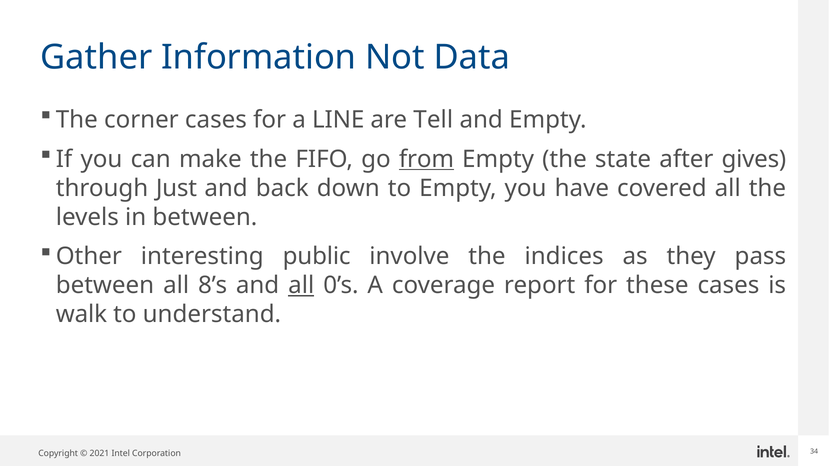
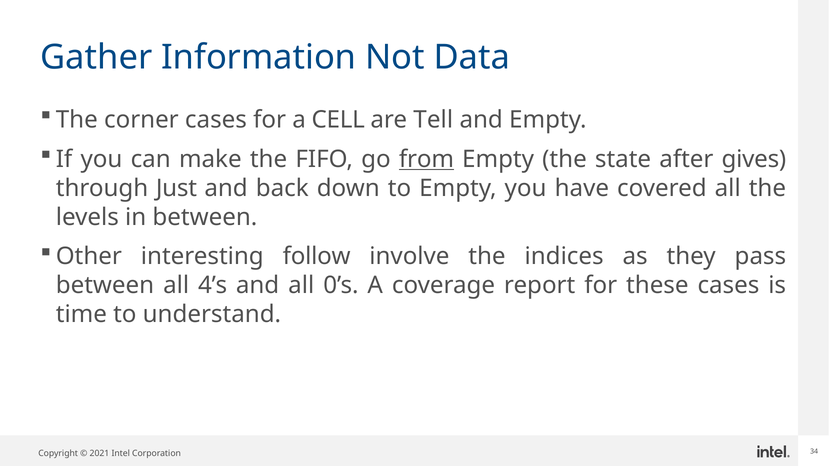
LINE: LINE -> CELL (338, 120)
public: public -> follow (317, 257)
8’s: 8’s -> 4’s (213, 286)
all underline: present -> none (301, 286)
walk: walk -> time (81, 315)
